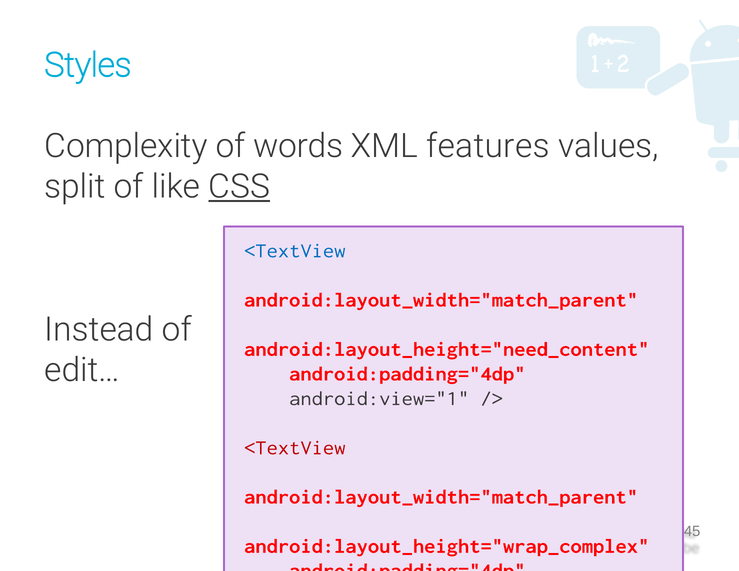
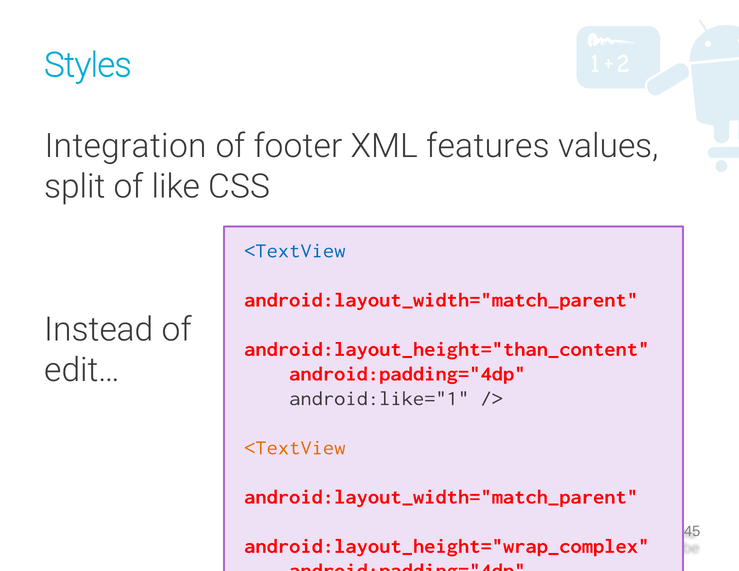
Complexity: Complexity -> Integration (126, 146)
words: words -> footer (298, 146)
CSS underline: present -> none (239, 186)
android:layout_height="need_content: android:layout_height="need_content -> android:layout_height="than_content (447, 349)
android:view="1: android:view="1 -> android:like="1 (379, 398)
<TextView colour: red -> orange (295, 448)
